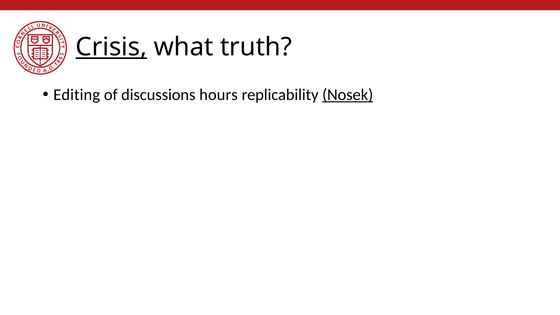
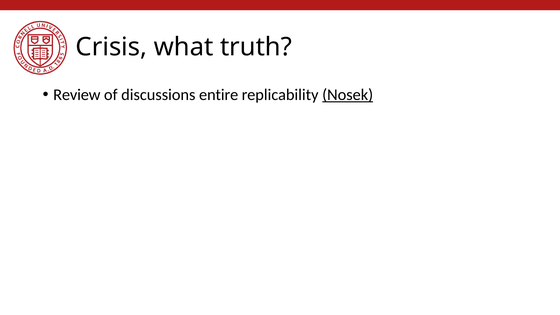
Crisis underline: present -> none (111, 47)
Editing: Editing -> Review (77, 95)
hours: hours -> entire (219, 95)
